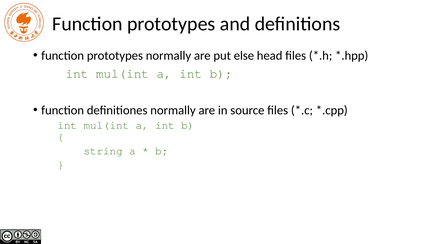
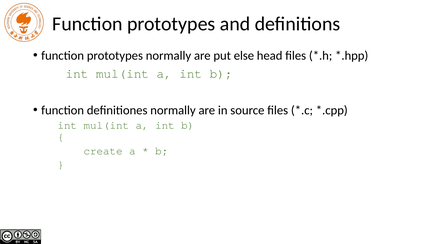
string: string -> create (103, 151)
